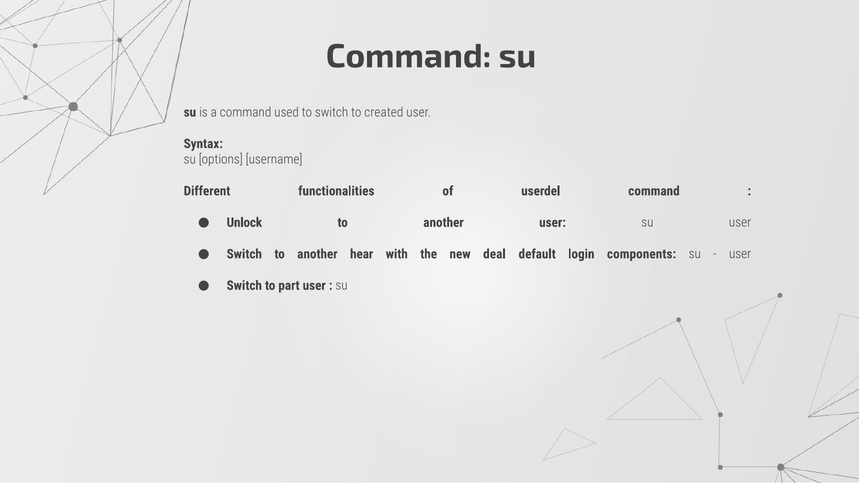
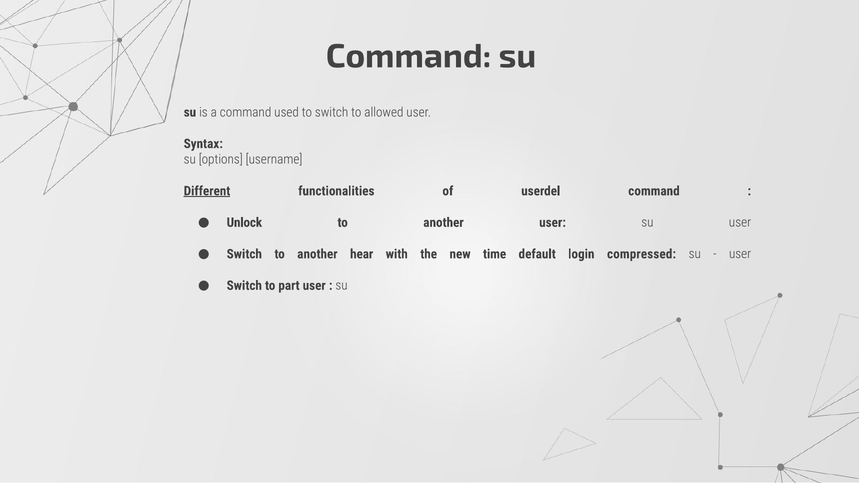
created: created -> allowed (384, 112)
Different underline: none -> present (207, 191)
deal: deal -> time (495, 254)
components: components -> compressed (642, 254)
